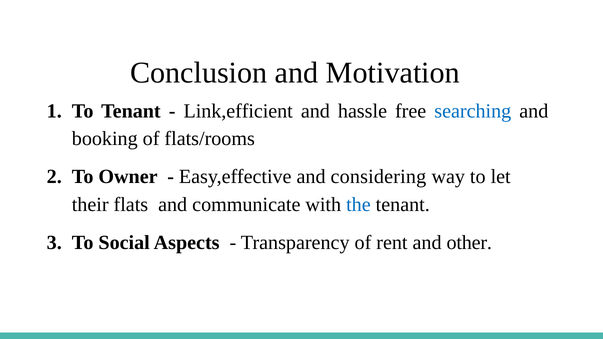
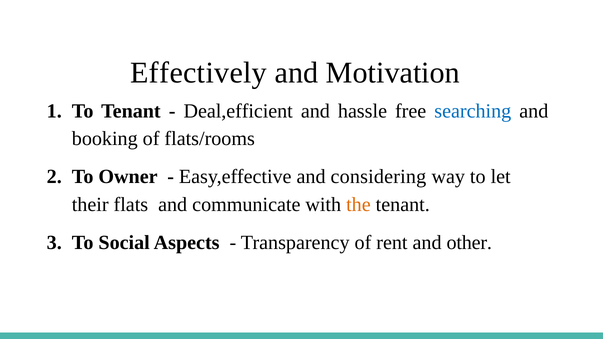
Conclusion: Conclusion -> Effectively (199, 73)
Link,efficient: Link,efficient -> Deal,efficient (238, 111)
the colour: blue -> orange (358, 205)
